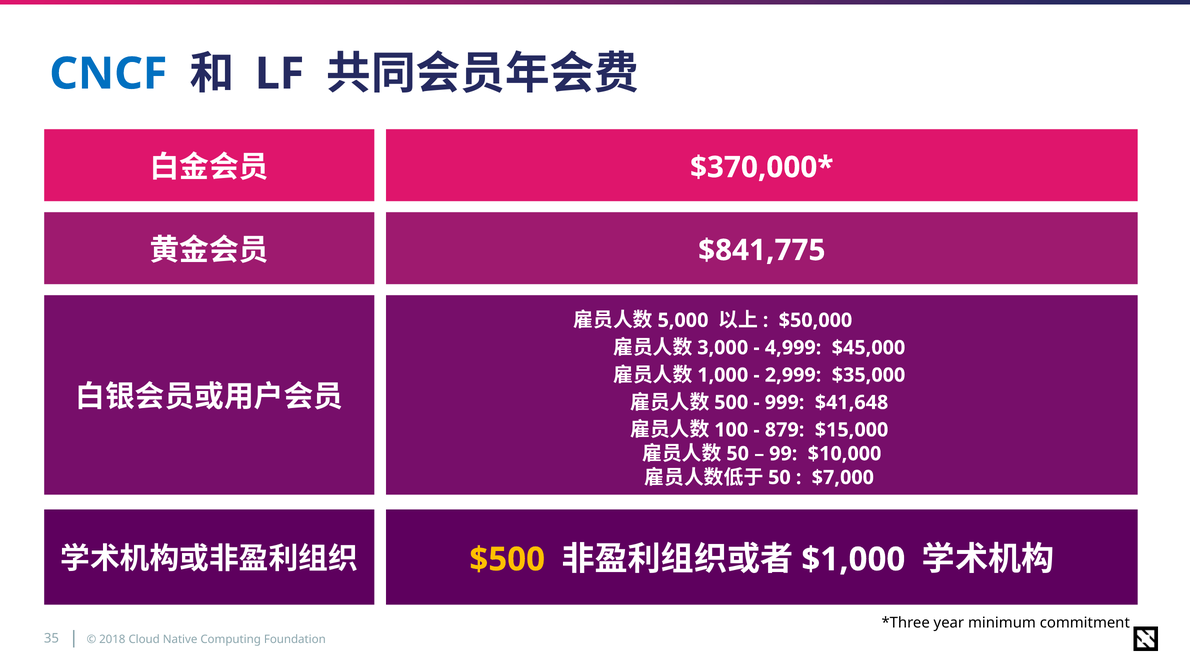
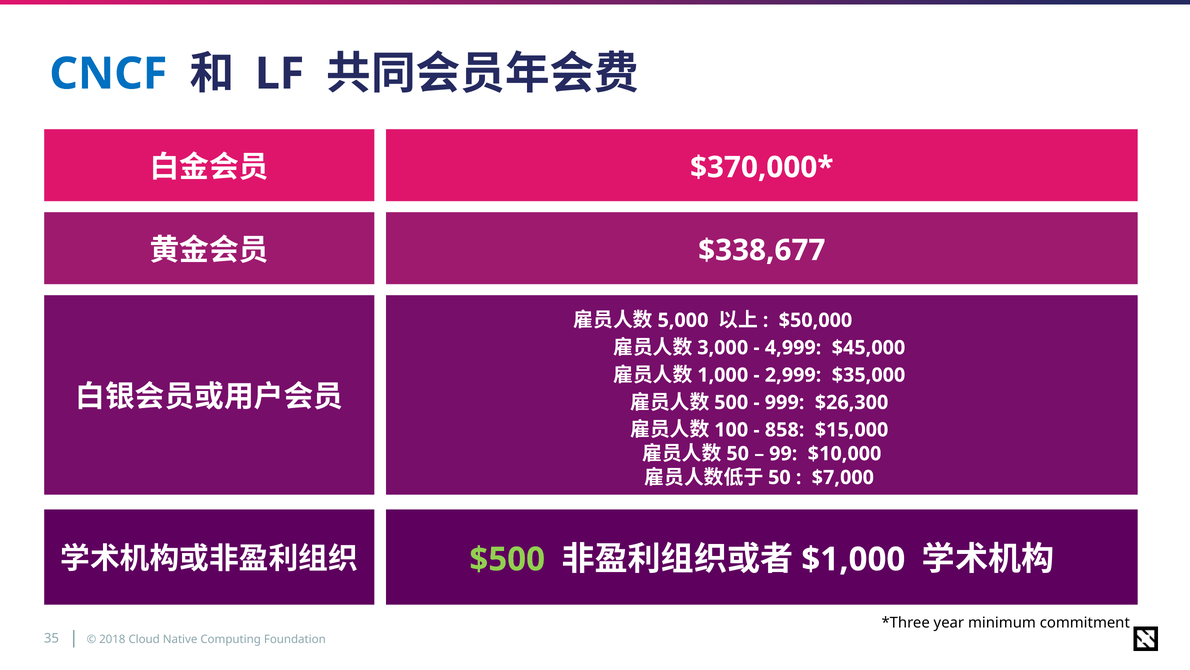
$841,775: $841,775 -> $338,677 (762, 250)
$41,648: $41,648 -> $26,300 (852, 402)
879: 879 -> 858 (785, 429)
$500 colour: yellow -> light green (507, 559)
